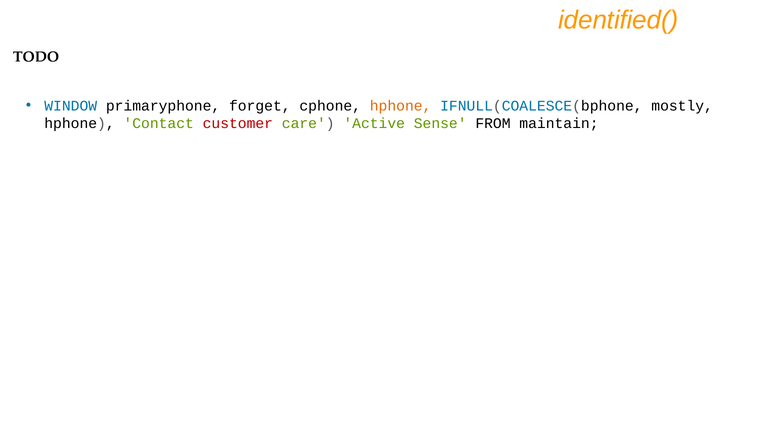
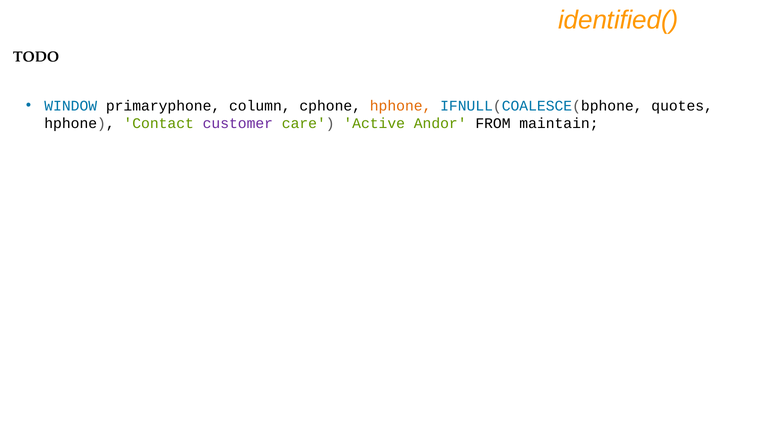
forget: forget -> column (260, 106)
mostly: mostly -> quotes (682, 106)
customer colour: red -> purple (238, 123)
Sense: Sense -> Andor (440, 123)
